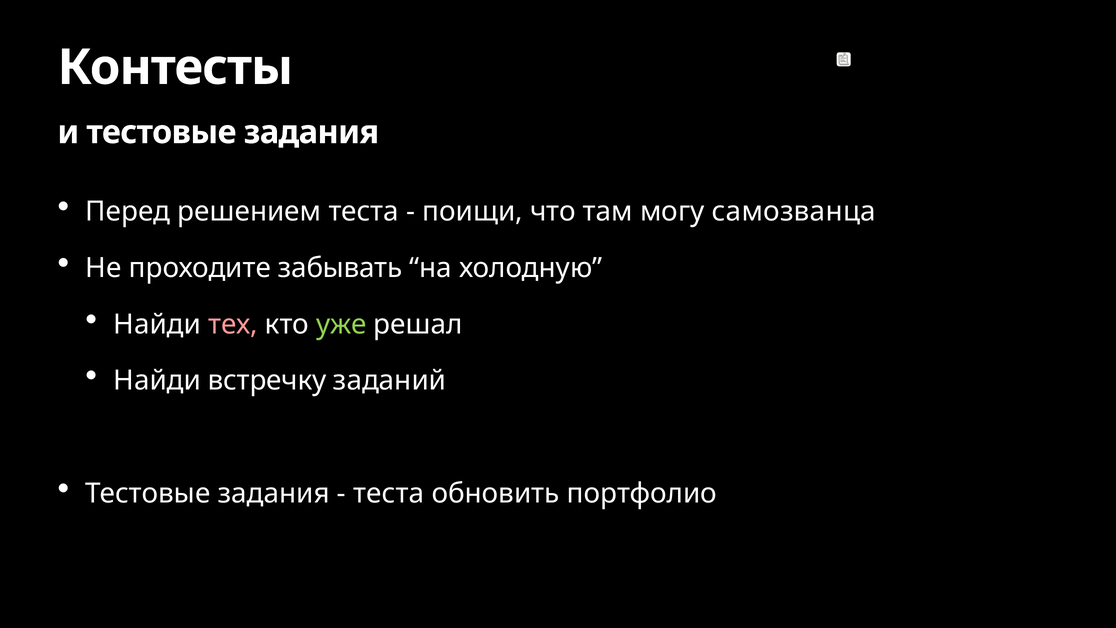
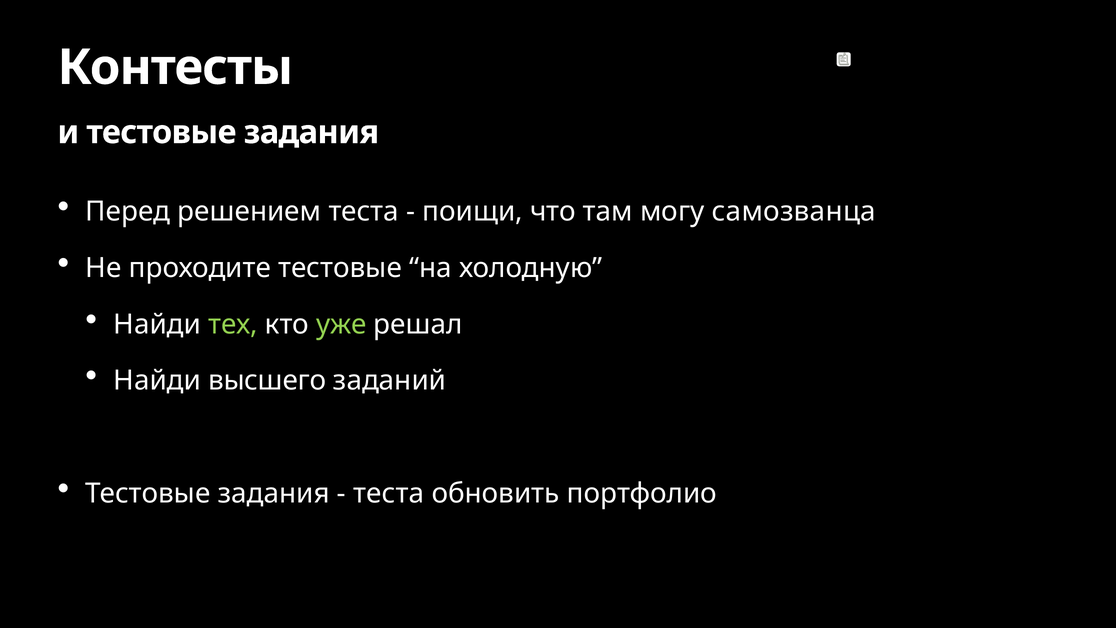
проходите забывать: забывать -> тестовые (340, 268)
тех colour: pink -> light green (233, 324)
встречку: встречку -> высшего (267, 381)
